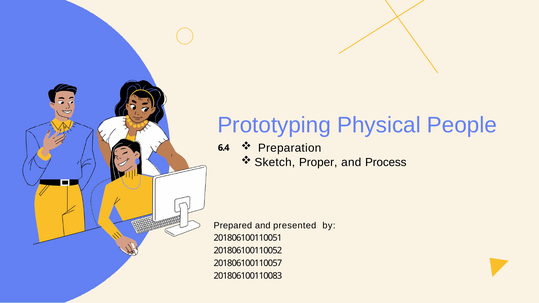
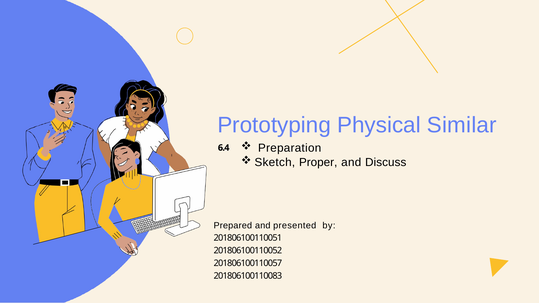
People: People -> Similar (462, 125)
Process: Process -> Discuss (386, 162)
